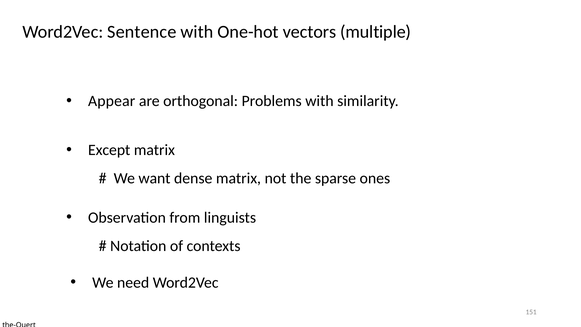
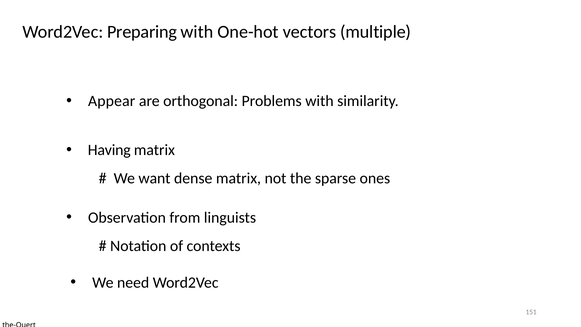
Sentence: Sentence -> Preparing (142, 32)
Except: Except -> Having (109, 150)
